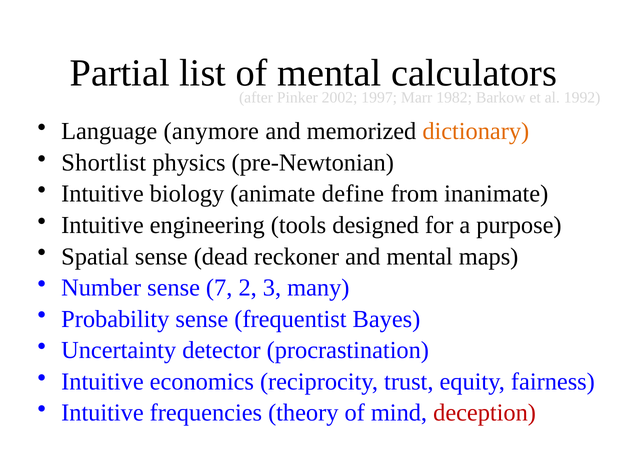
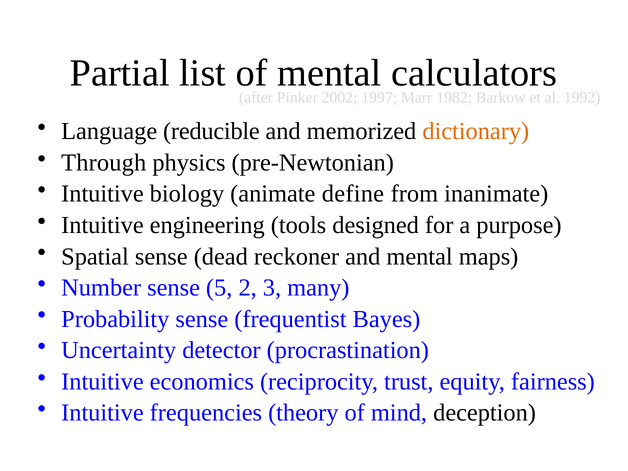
anymore: anymore -> reducible (211, 131)
Shortlist: Shortlist -> Through (104, 163)
7: 7 -> 5 (219, 288)
deception colour: red -> black (485, 413)
